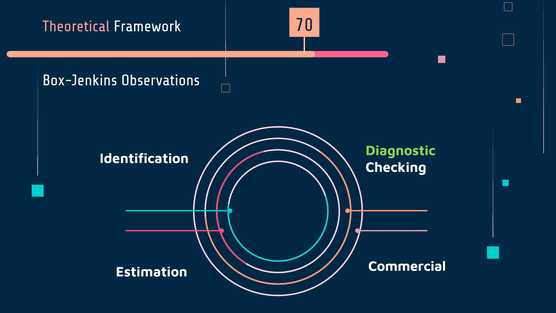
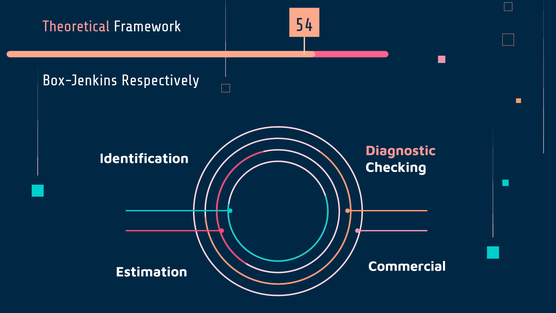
70: 70 -> 54 (304, 25)
Observations: Observations -> Respectively (160, 80)
Diagnostic colour: light green -> pink (401, 150)
